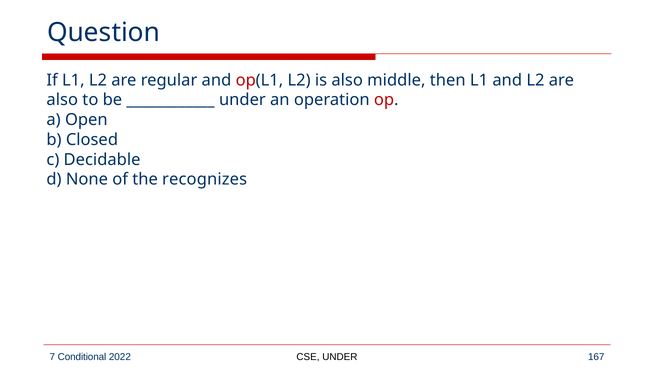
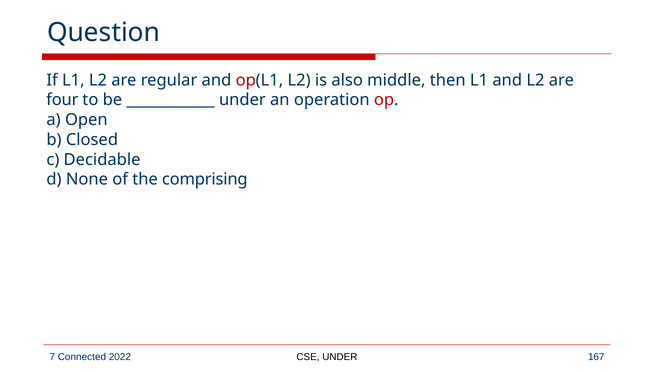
also: also -> four (62, 100)
recognizes: recognizes -> comprising (205, 179)
Conditional: Conditional -> Connected (82, 357)
